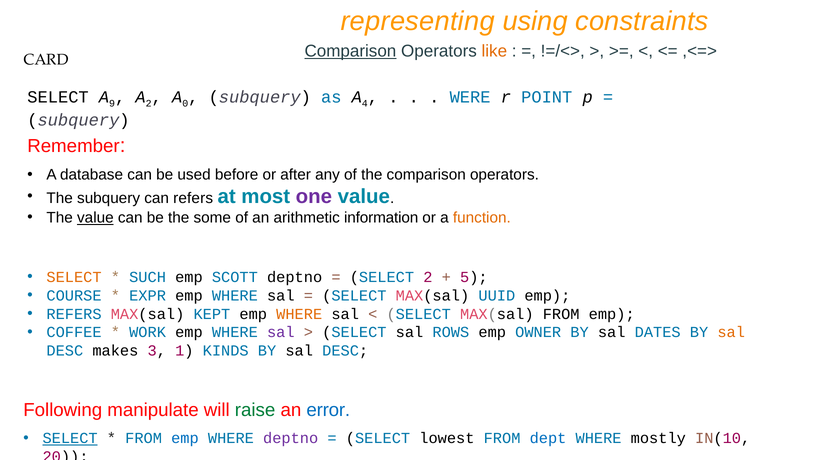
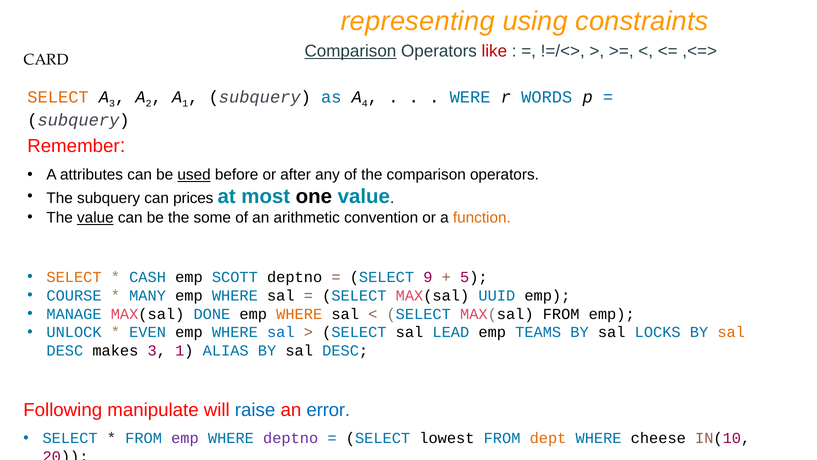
like colour: orange -> red (494, 51)
SELECT colour: black -> orange (58, 97)
A 9: 9 -> 3 (112, 104)
A 0: 0 -> 1 (185, 104)
POINT: POINT -> WORDS (547, 97)
database: database -> attributes (92, 175)
used underline: none -> present (194, 175)
can refers: refers -> prices (193, 198)
one colour: purple -> black (314, 196)
information: information -> convention (381, 218)
SUCH: SUCH -> CASH (148, 277)
SELECT 2: 2 -> 9 (428, 277)
EXPR: EXPR -> MANY (148, 295)
REFERS: REFERS -> MANAGE (74, 314)
KEPT: KEPT -> DONE (212, 314)
COFFEE: COFFEE -> UNLOCK (74, 332)
WORK: WORK -> EVEN (148, 332)
sal colour: purple -> blue (281, 332)
ROWS: ROWS -> LEAD (451, 332)
OWNER: OWNER -> TEAMS (538, 332)
DATES: DATES -> LOCKS (658, 332)
KINDS: KINDS -> ALIAS (226, 350)
raise colour: green -> blue (255, 410)
SELECT underline: present -> none (70, 438)
emp colour: blue -> purple (185, 438)
dept colour: blue -> orange (548, 438)
mostly: mostly -> cheese (658, 438)
